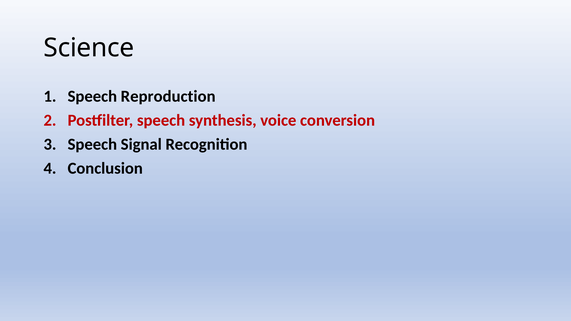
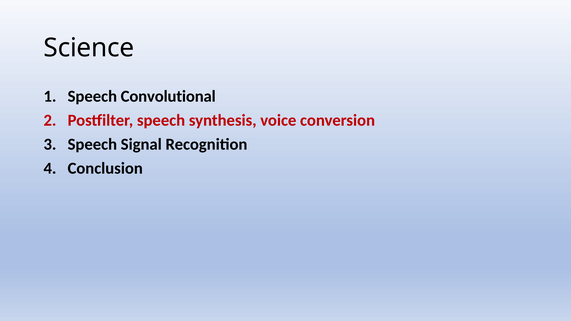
Reproduction: Reproduction -> Convolutional (168, 97)
